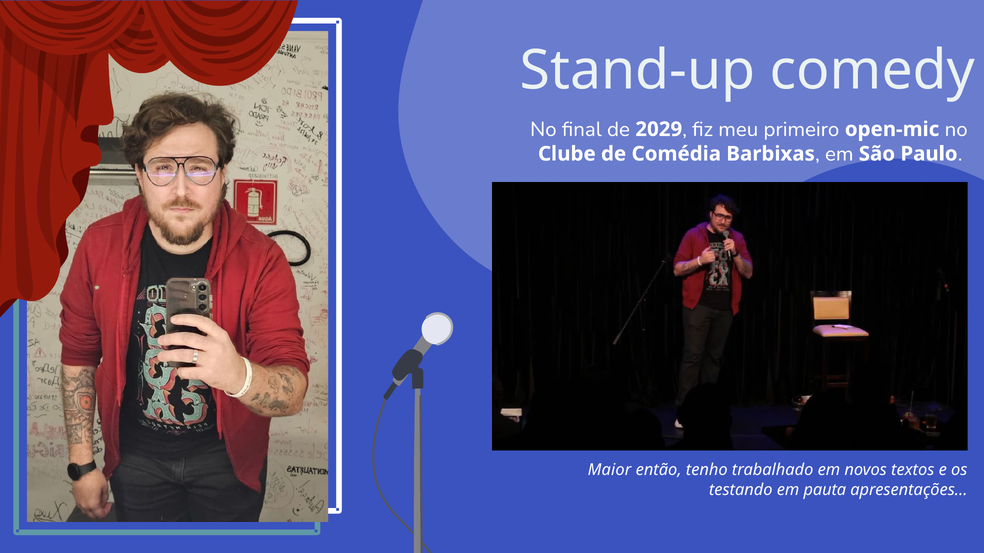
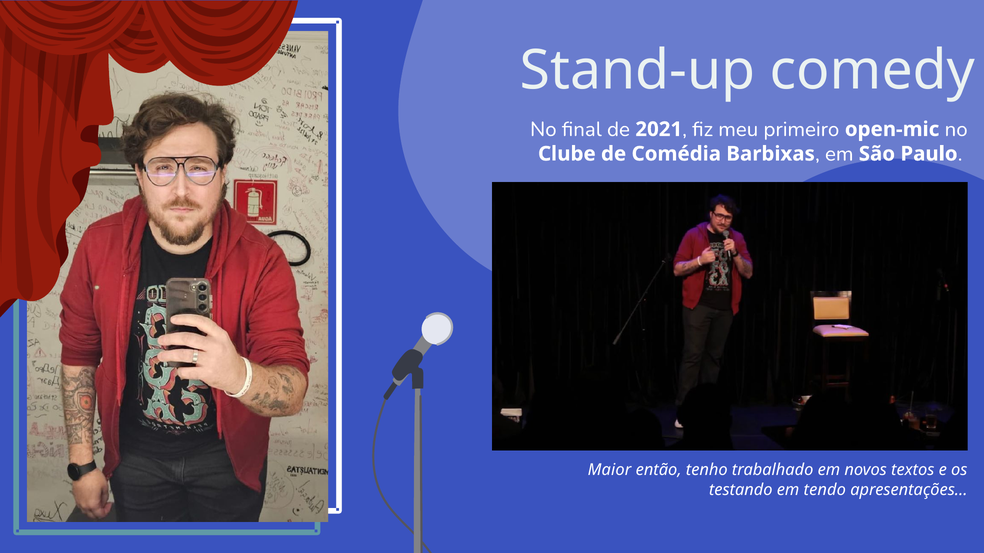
2029: 2029 -> 2021 (659, 129)
pauta: pauta -> tendo (825, 490)
